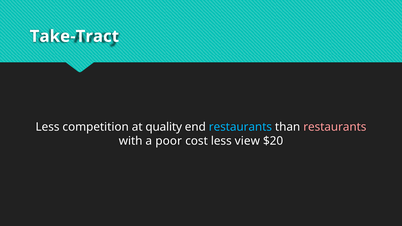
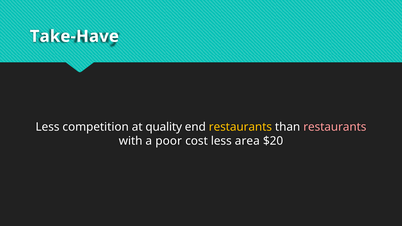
Take-Tract: Take-Tract -> Take-Have (74, 36)
restaurants colour: light blue -> yellow (240, 127)
view: view -> area (247, 141)
